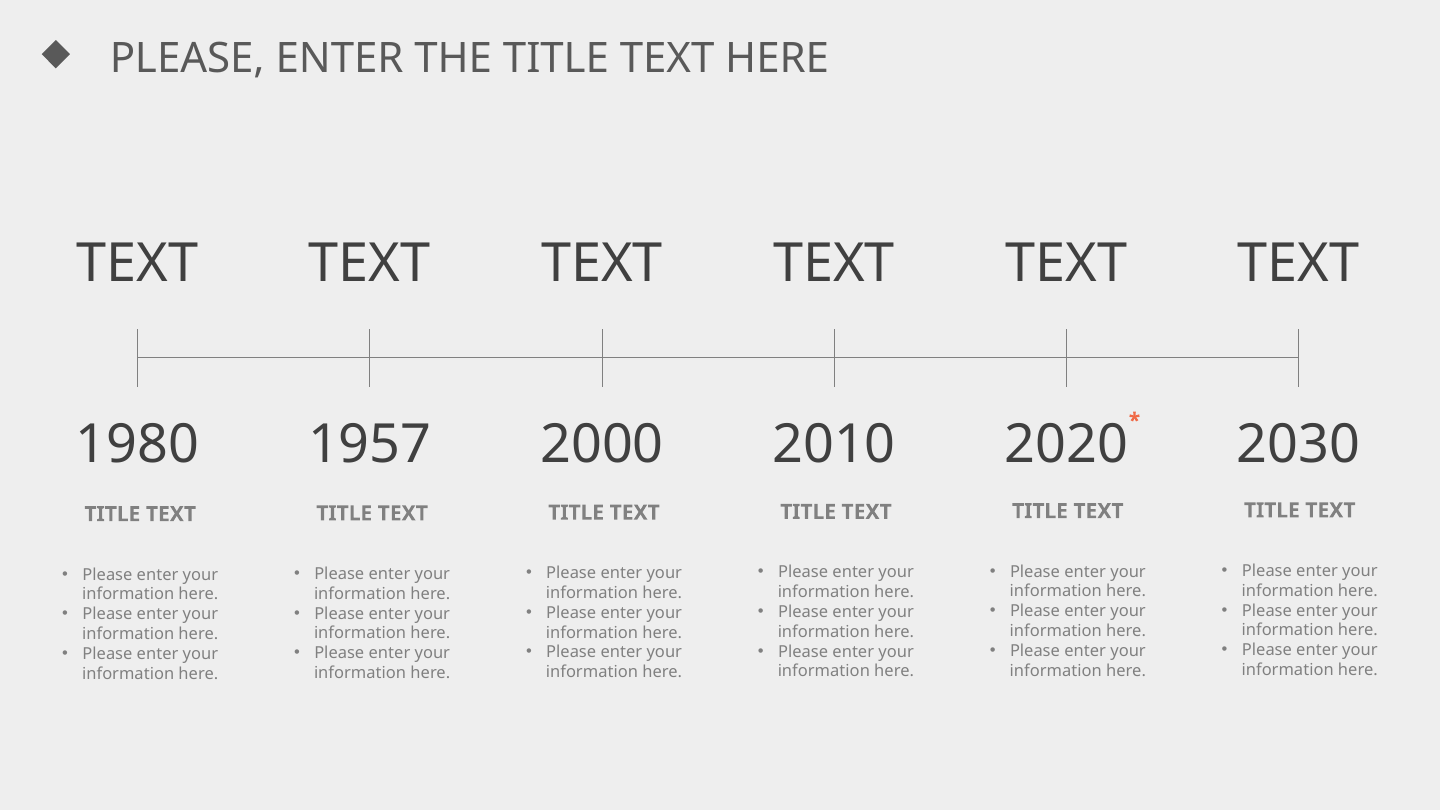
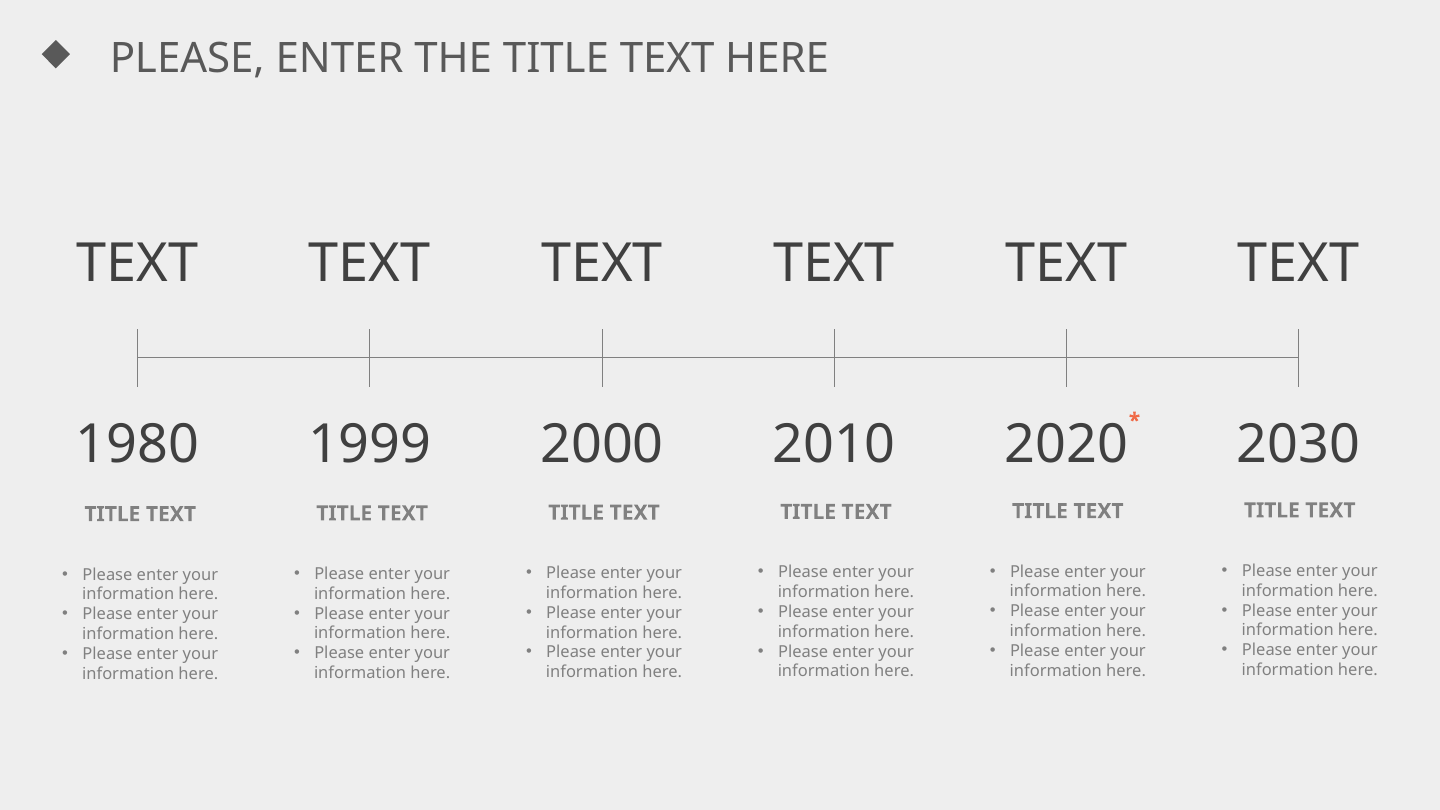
1957: 1957 -> 1999 (370, 444)
